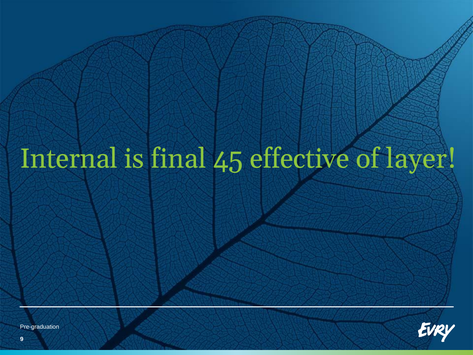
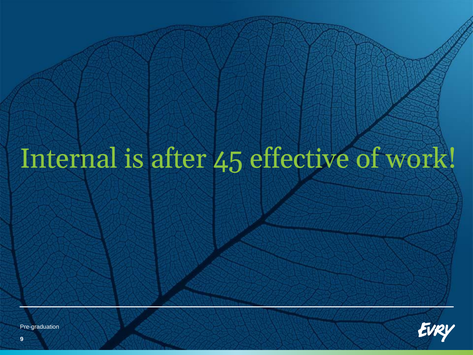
final: final -> after (179, 159)
layer: layer -> work (422, 159)
